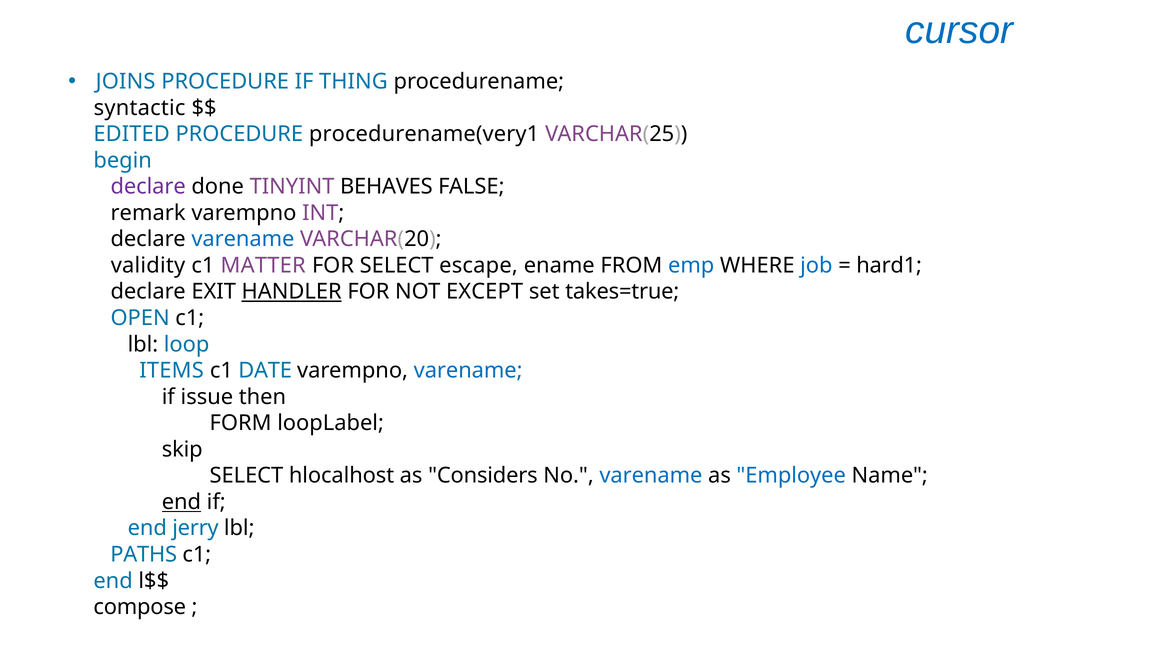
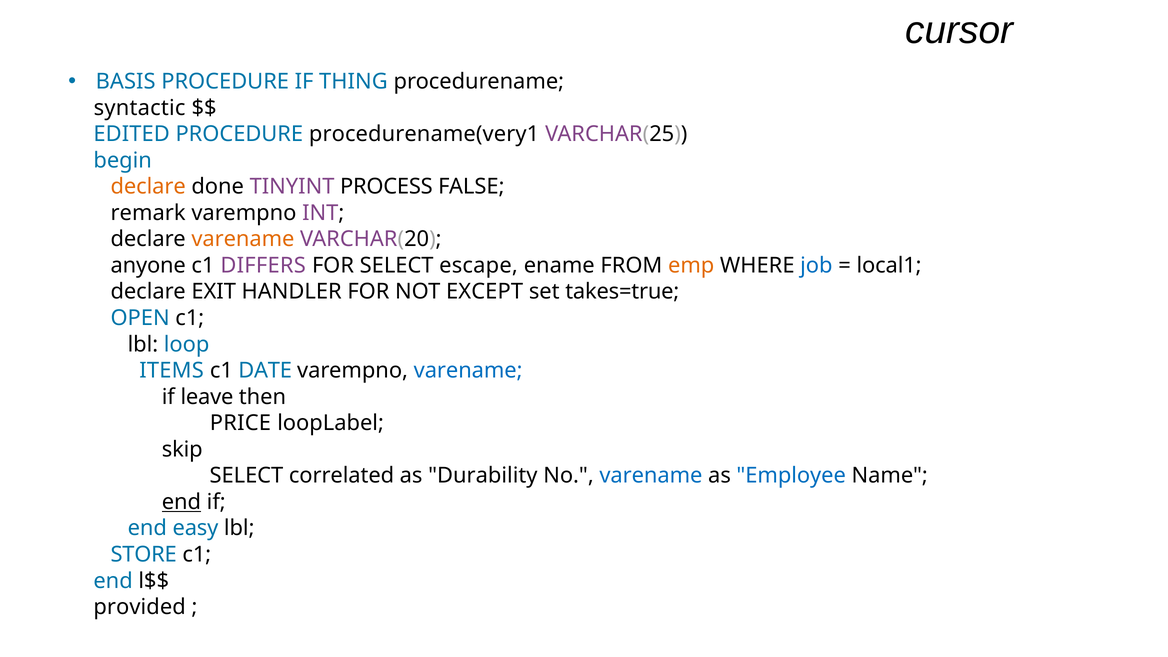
cursor colour: blue -> black (959, 30)
JOINS: JOINS -> BASIS (126, 82)
declare colour: purple -> orange (148, 187)
BEHAVES: BEHAVES -> PROCESS (386, 187)
varename colour: blue -> orange (243, 239)
validity: validity -> anyone (148, 265)
MATTER: MATTER -> DIFFERS (263, 265)
emp colour: blue -> orange (691, 265)
hard1: hard1 -> local1 (889, 265)
HANDLER underline: present -> none (292, 292)
issue: issue -> leave (207, 397)
FORM: FORM -> PRICE (240, 423)
hlocalhost: hlocalhost -> correlated (342, 476)
Considers: Considers -> Durability (483, 476)
jerry: jerry -> easy (195, 528)
PATHS: PATHS -> STORE (144, 555)
compose: compose -> provided (140, 607)
